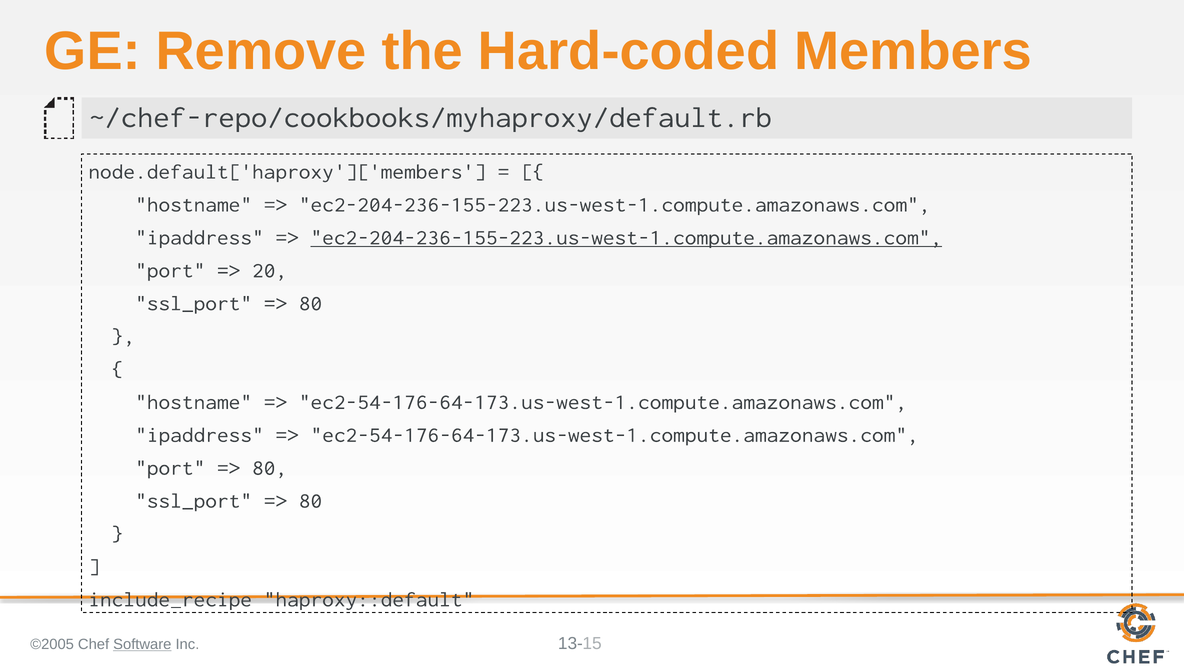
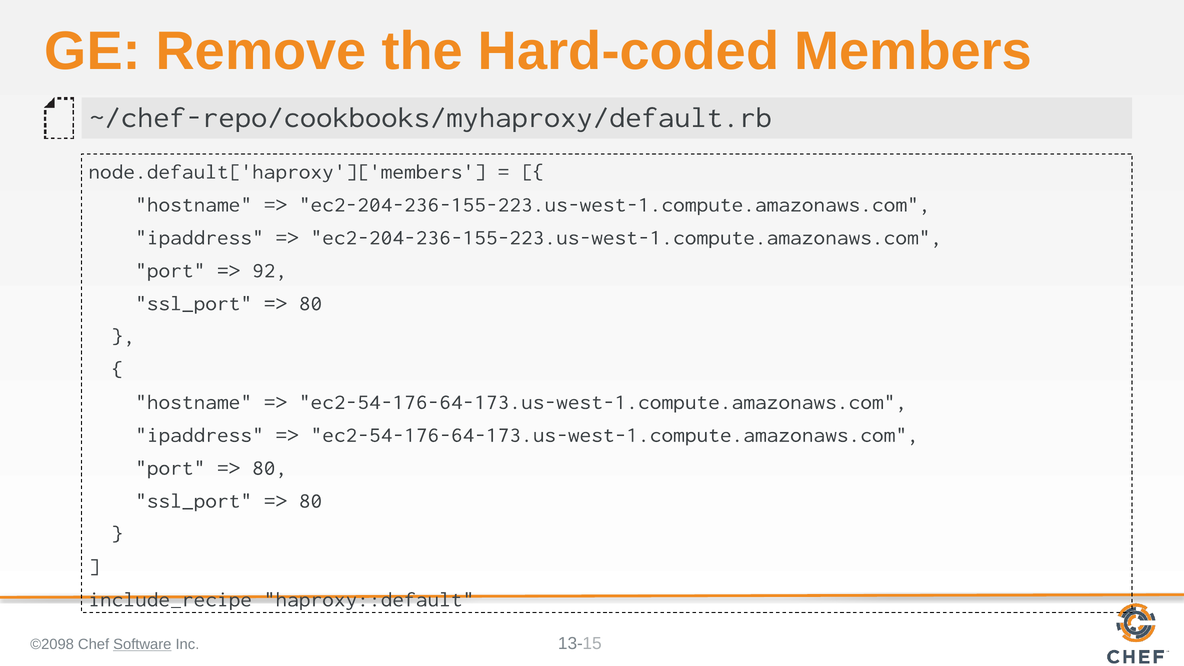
ec2-204-236-155-223.us-west-1.compute.amazonaws.com underline: present -> none (626, 237)
20: 20 -> 92 (270, 270)
©2005: ©2005 -> ©2098 (52, 644)
